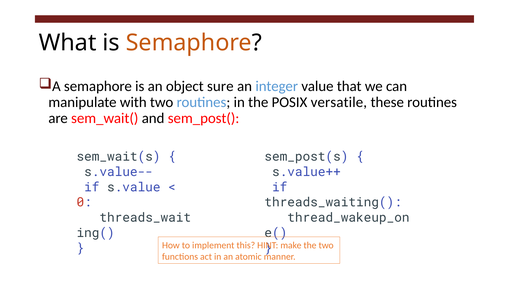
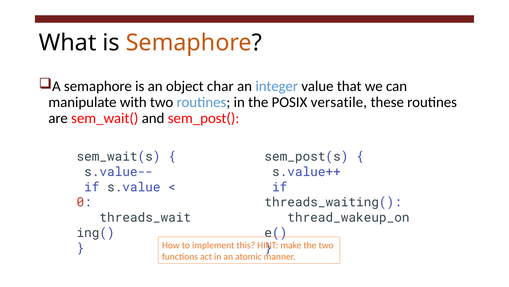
sure: sure -> char (220, 86)
